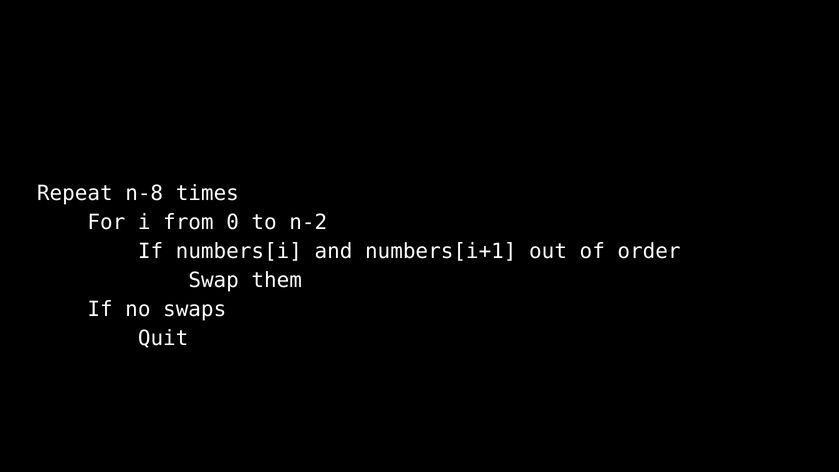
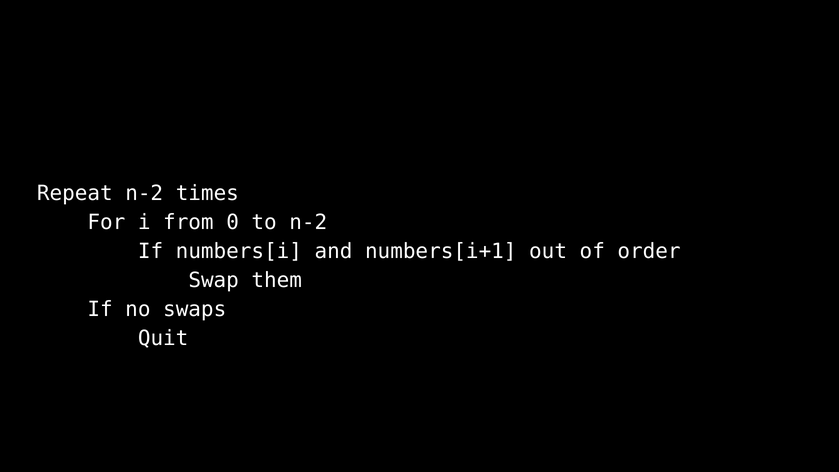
Repeat n-8: n-8 -> n-2 (144, 193)
